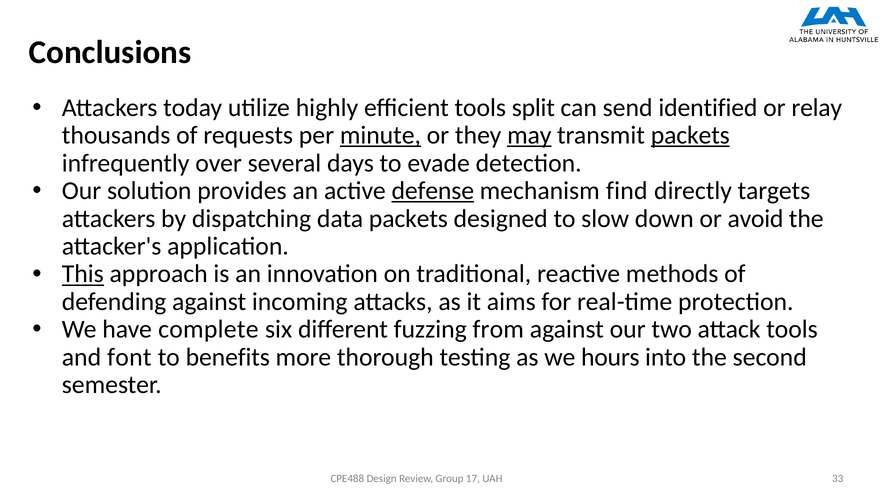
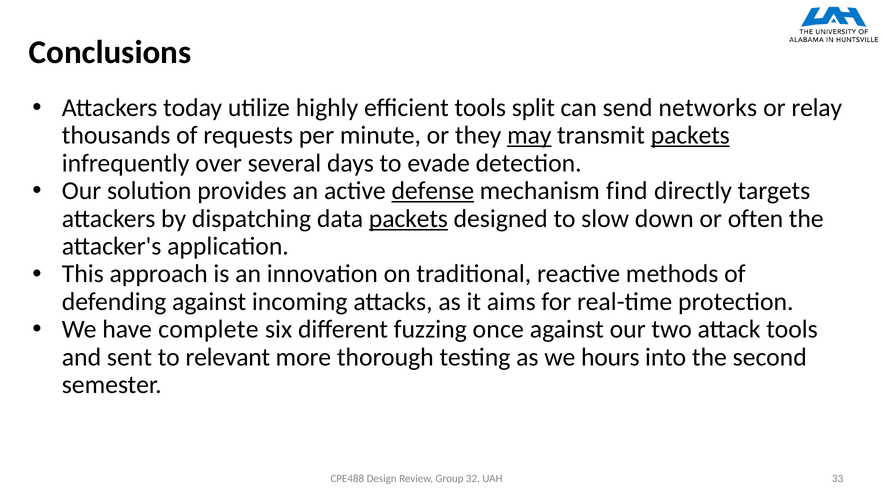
identified: identified -> networks (708, 108)
minute underline: present -> none (380, 136)
packets underline: none -> present (408, 219)
avoid: avoid -> often (756, 219)
This underline: present -> none (83, 274)
from: from -> once (498, 330)
font: font -> sent (129, 358)
benefits: benefits -> relevant (228, 358)
17: 17 -> 32 (473, 479)
